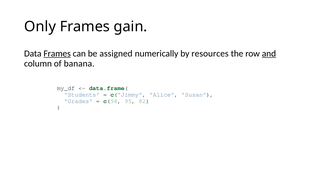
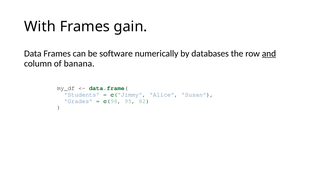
Only: Only -> With (40, 27)
Frames underline: present -> none (57, 53)
assigned: assigned -> software (116, 53)
resources: resources -> databases (210, 53)
